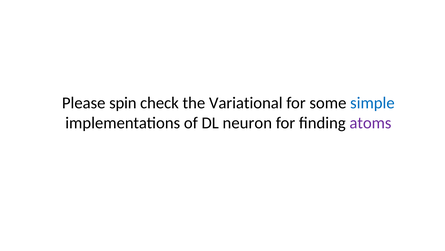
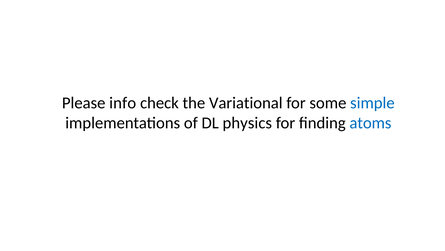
spin: spin -> info (123, 103)
neuron: neuron -> physics (247, 123)
atoms colour: purple -> blue (370, 123)
